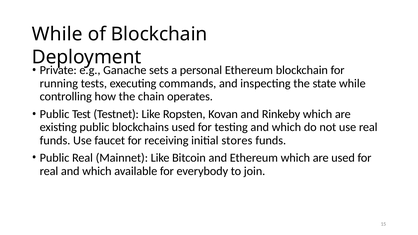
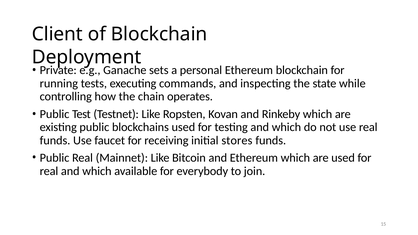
While: While -> Client (57, 34)
